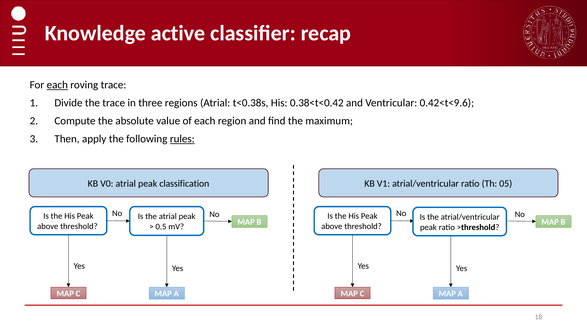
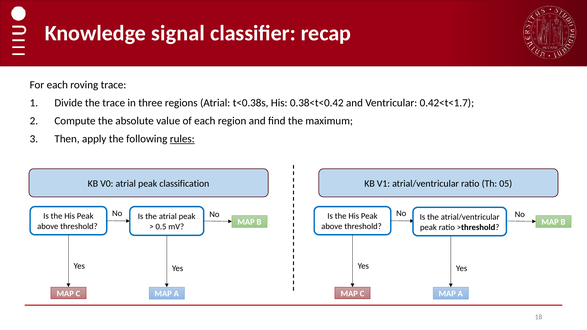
active: active -> signal (178, 33)
each underline: present -> none (57, 85)
0.42<t<9.6: 0.42<t<9.6 -> 0.42<t<1.7 (447, 103)
